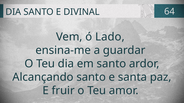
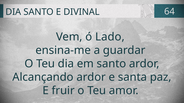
Alcançando santo: santo -> ardor (91, 77)
